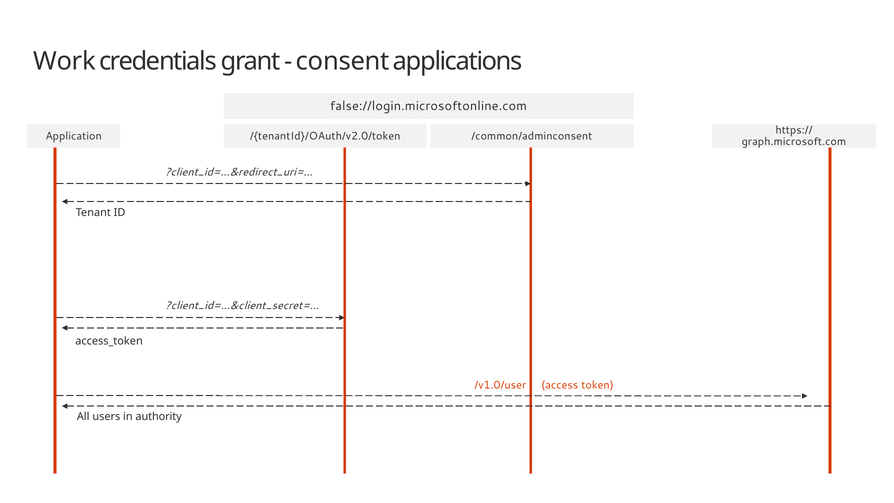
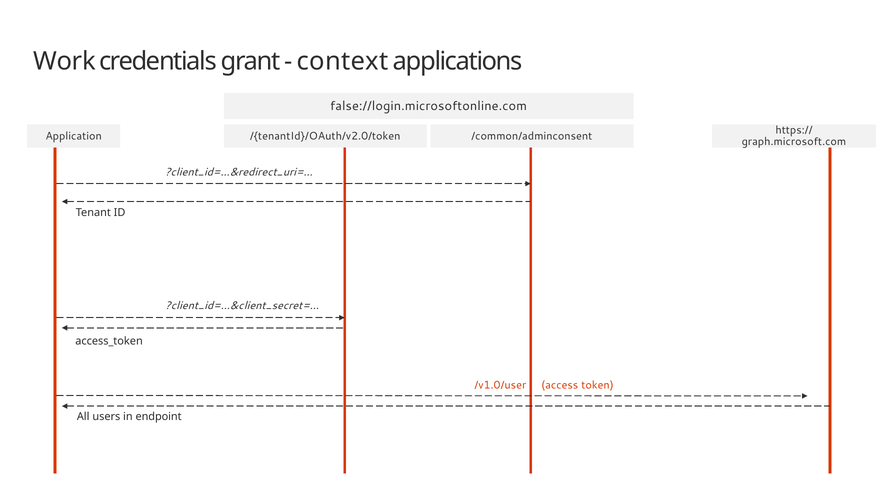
consent: consent -> context (343, 61)
authority: authority -> endpoint (159, 416)
